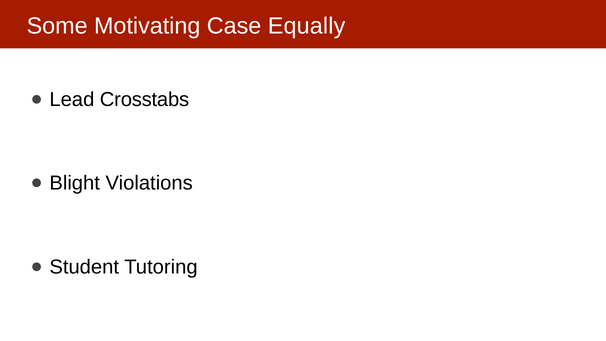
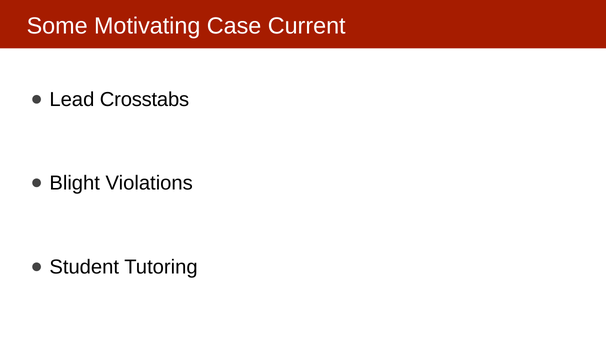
Equally: Equally -> Current (307, 26)
